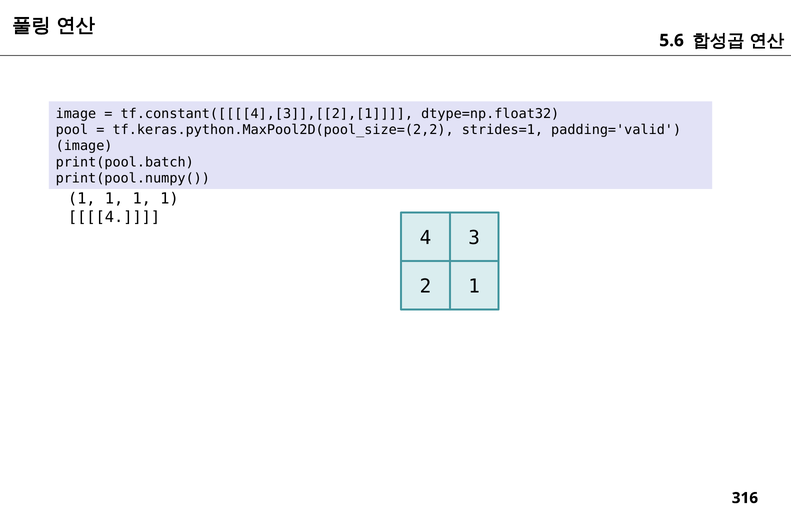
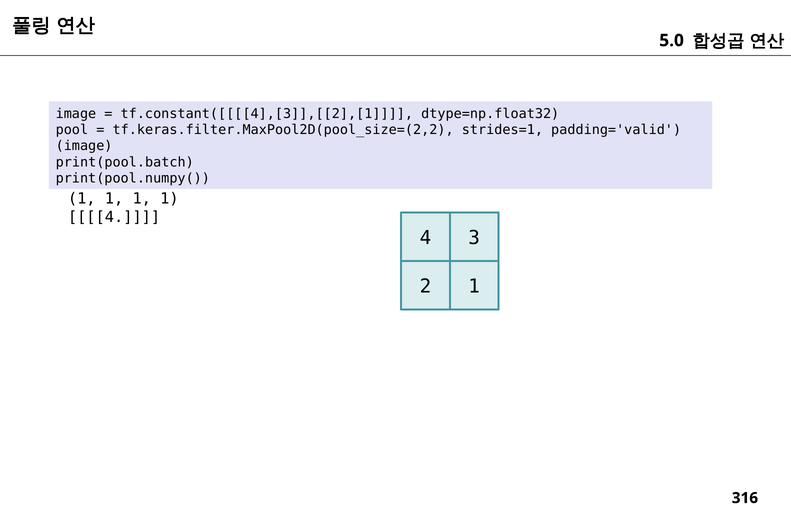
5.6: 5.6 -> 5.0 (672, 41)
tf.keras.python.MaxPool2D(pool_size=(2,2: tf.keras.python.MaxPool2D(pool_size=(2,2 -> tf.keras.filter.MaxPool2D(pool_size=(2,2 (283, 130)
